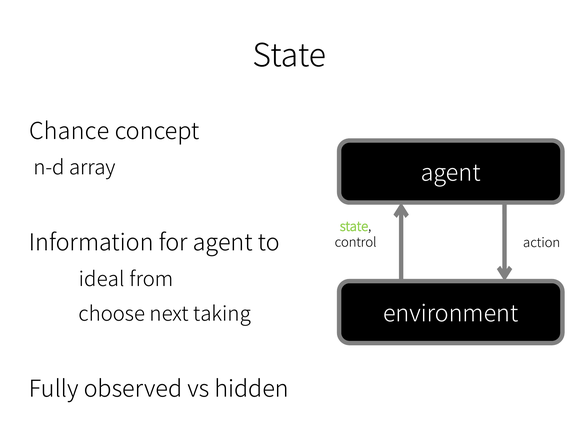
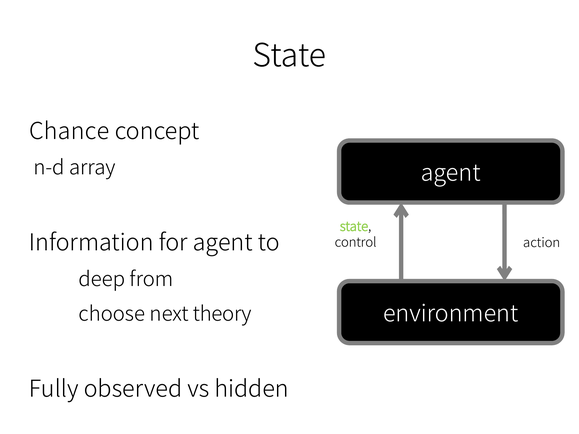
ideal: ideal -> deep (102, 279)
taking: taking -> theory (222, 314)
